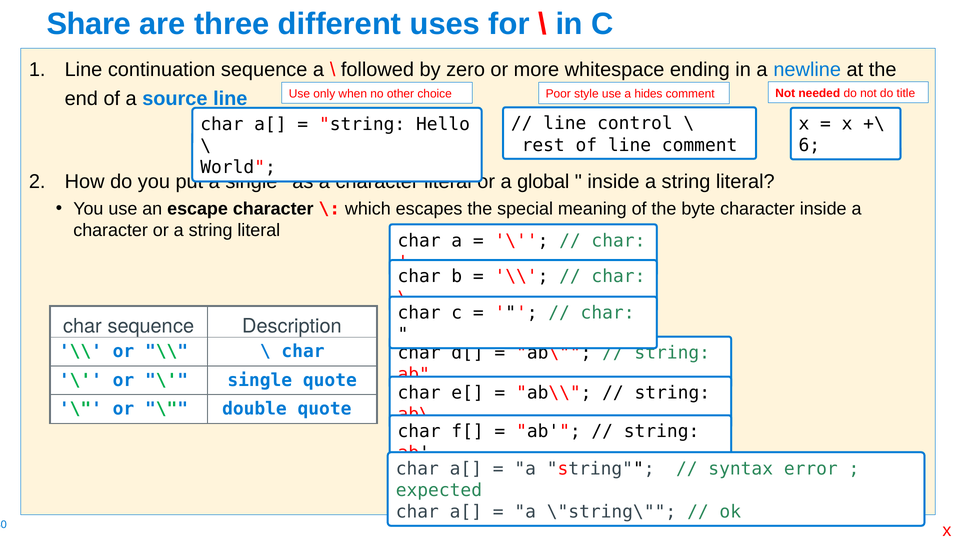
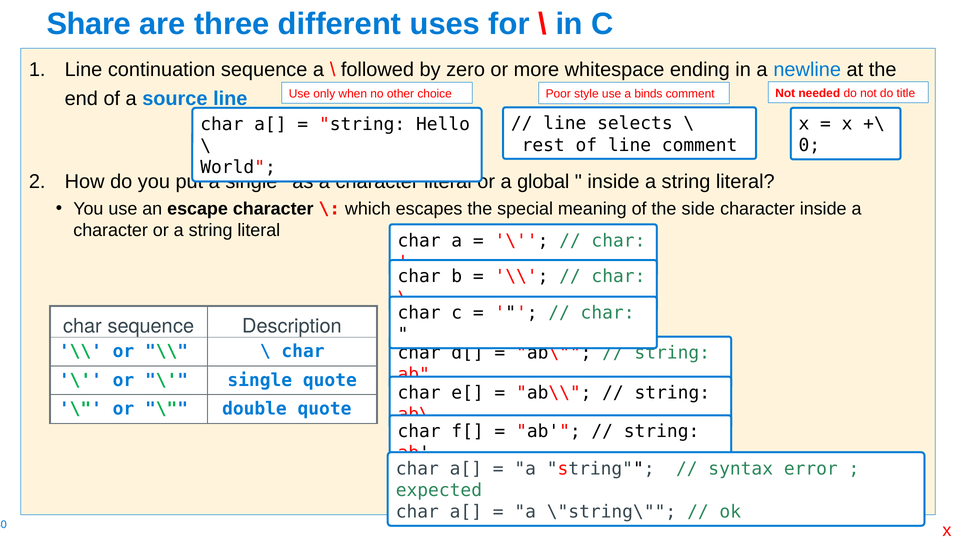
hides: hides -> binds (648, 94)
control: control -> selects (635, 124)
6: 6 -> 0 (809, 145)
byte: byte -> side (698, 209)
